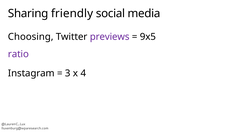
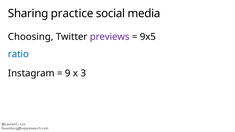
friendly: friendly -> practice (72, 13)
ratio colour: purple -> blue (18, 54)
3: 3 -> 9 (68, 73)
4: 4 -> 3 (83, 73)
